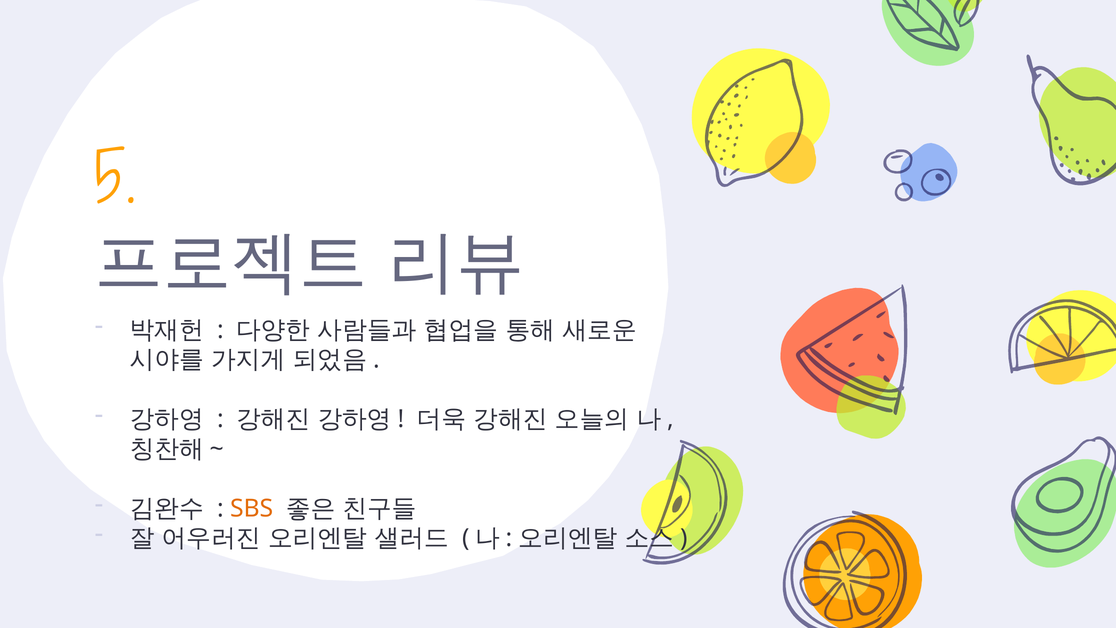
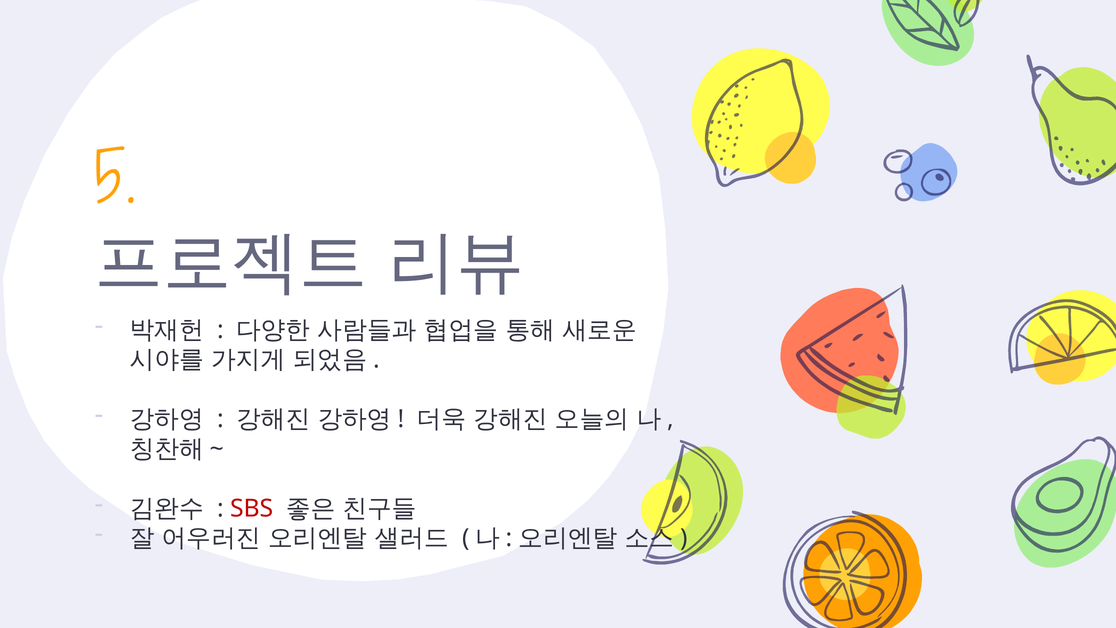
SBS colour: orange -> red (252, 508)
